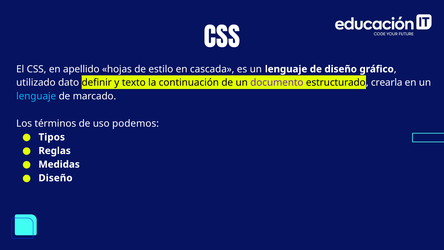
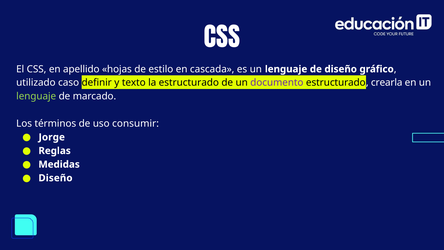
dato: dato -> caso (69, 83)
la continuación: continuación -> estructurado (189, 83)
lenguaje colour: light blue -> light green (36, 96)
podemos: podemos -> consumir (136, 123)
Tipos: Tipos -> Jorge (52, 137)
